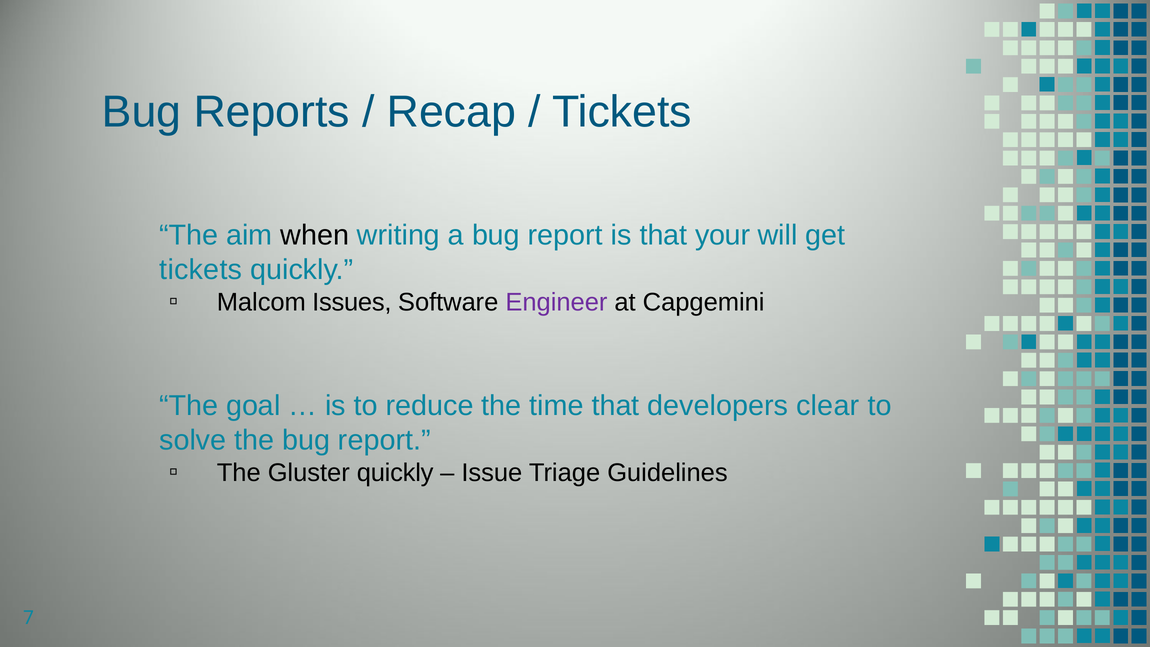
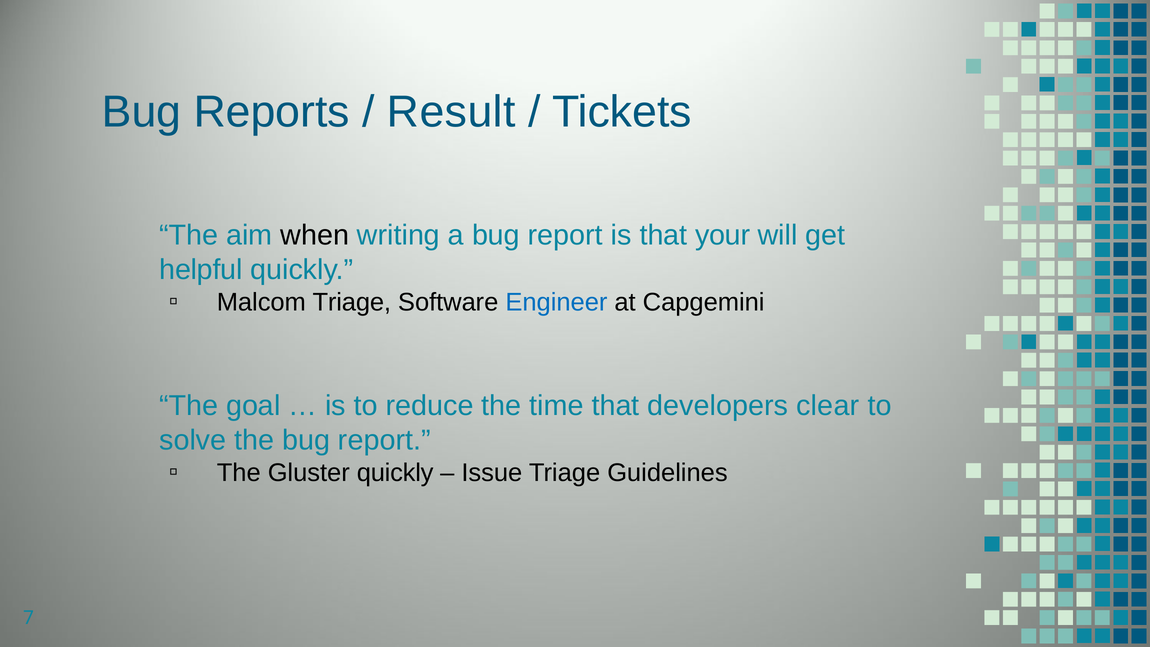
Recap: Recap -> Result (451, 112)
tickets: tickets -> helpful (201, 270)
Malcom Issues: Issues -> Triage (352, 302)
Engineer colour: purple -> blue (556, 302)
